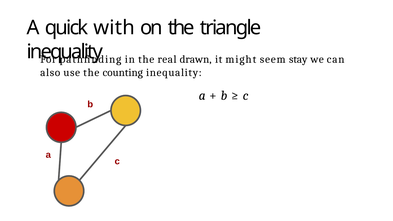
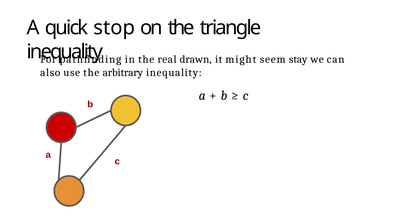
with: with -> stop (114, 28)
counting: counting -> arbitrary (123, 72)
